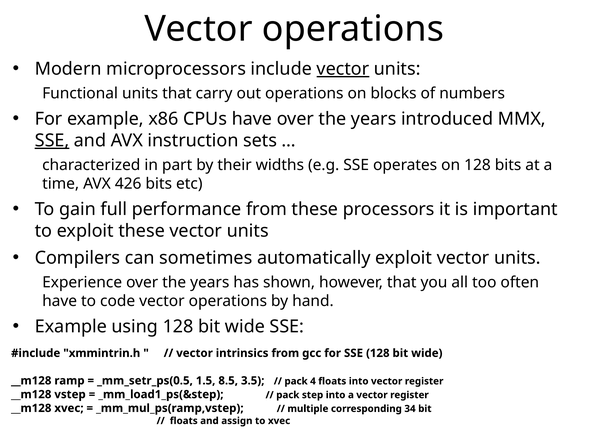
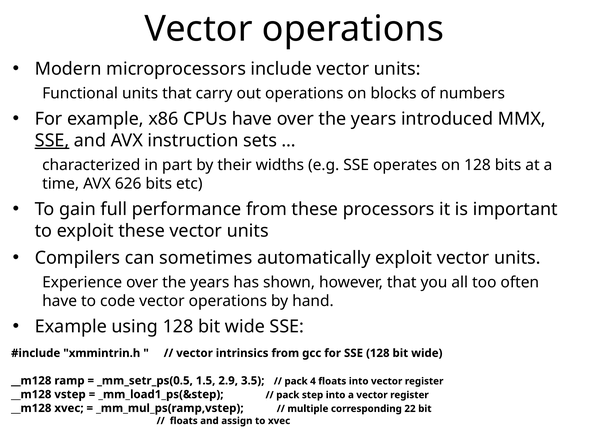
vector underline: present -> none (343, 69)
426: 426 -> 626 (128, 184)
8.5: 8.5 -> 2.9 (228, 380)
34: 34 -> 22 (410, 408)
